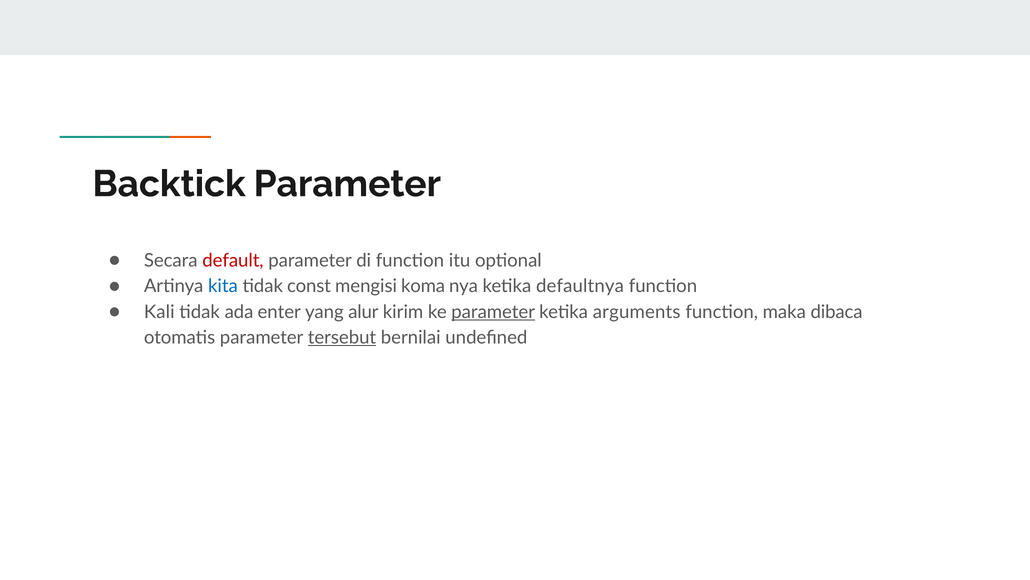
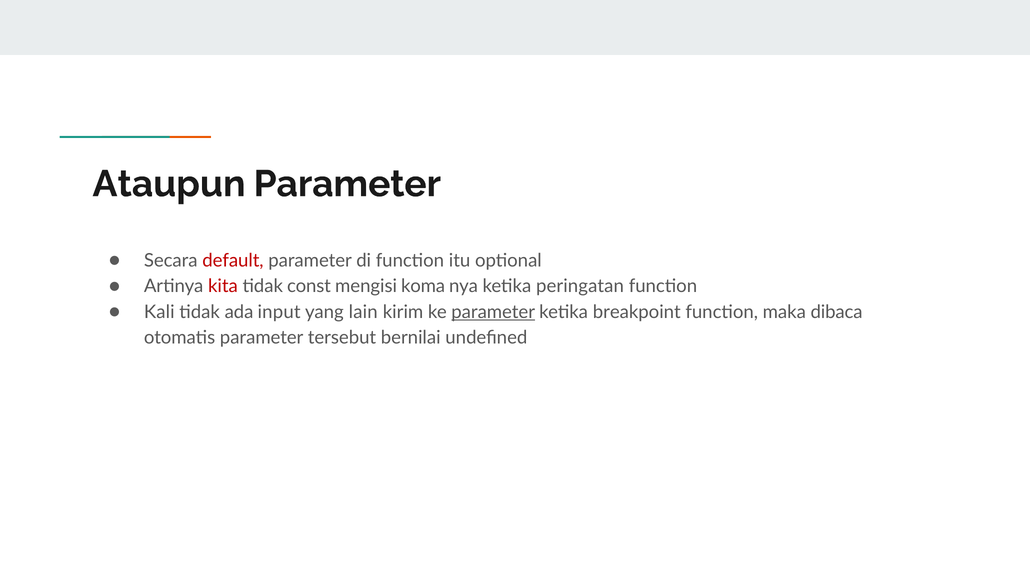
Backtick: Backtick -> Ataupun (169, 184)
kita colour: blue -> red (223, 286)
defaultnya: defaultnya -> peringatan (580, 286)
enter: enter -> input (279, 312)
alur: alur -> lain (363, 312)
arguments: arguments -> breakpoint (637, 312)
tersebut underline: present -> none (342, 337)
